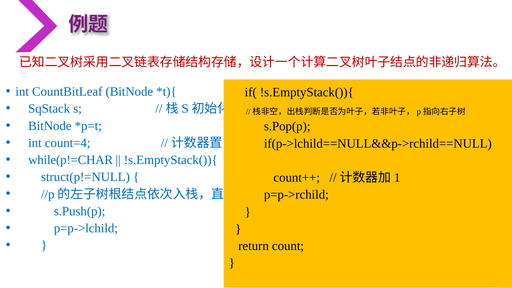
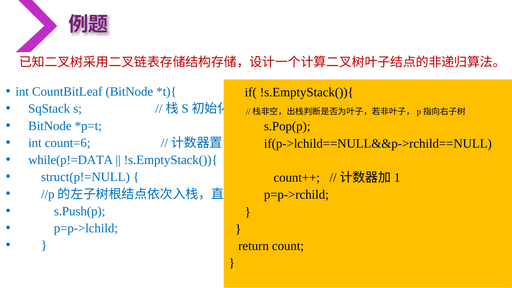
count=4: count=4 -> count=6 (68, 143)
while(p!=CHAR: while(p!=CHAR -> while(p!=DATA (71, 160)
